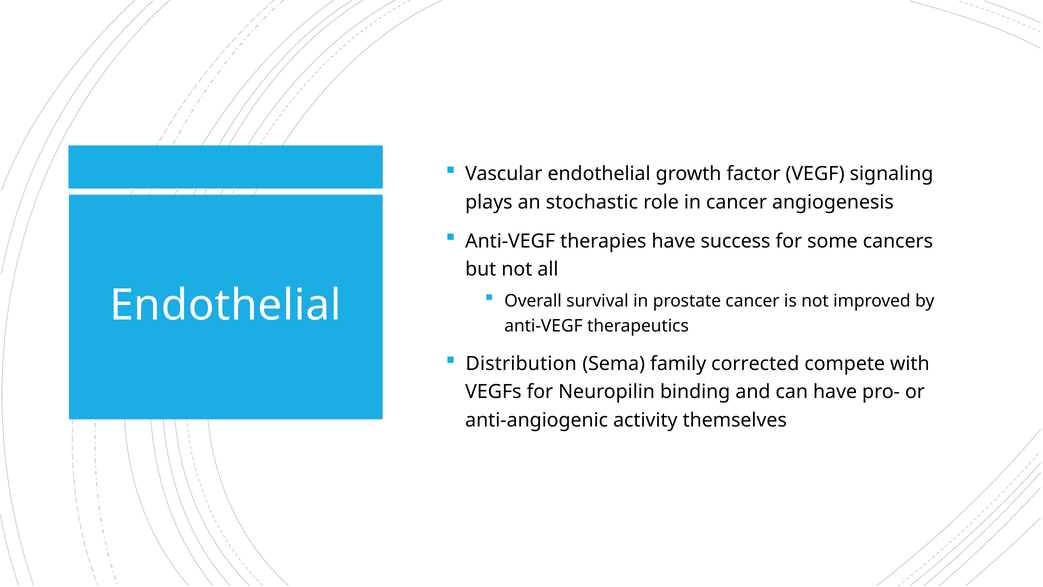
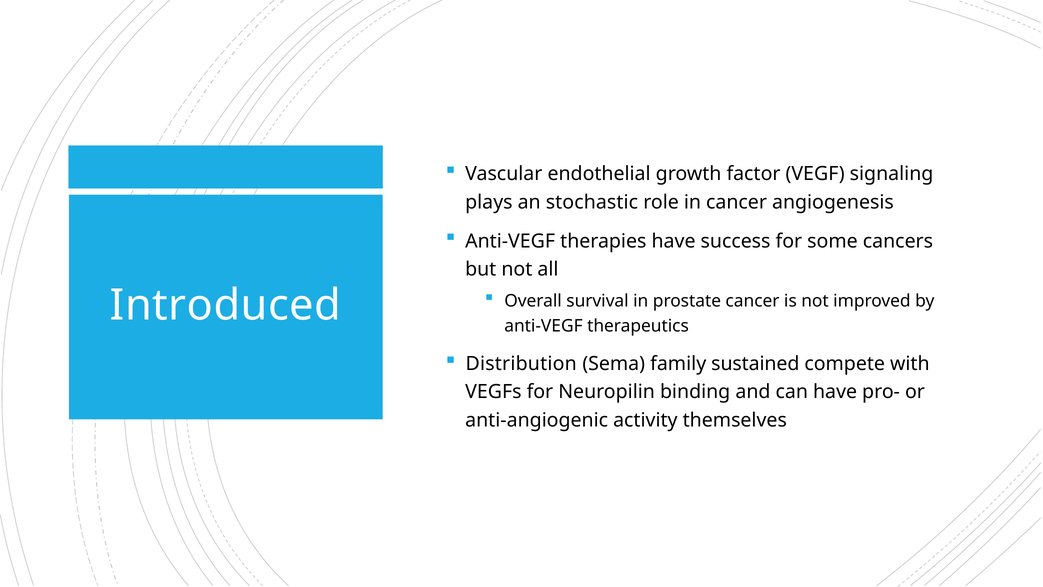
Endothelial: Endothelial -> Introduced (225, 305)
corrected: corrected -> sustained (755, 364)
